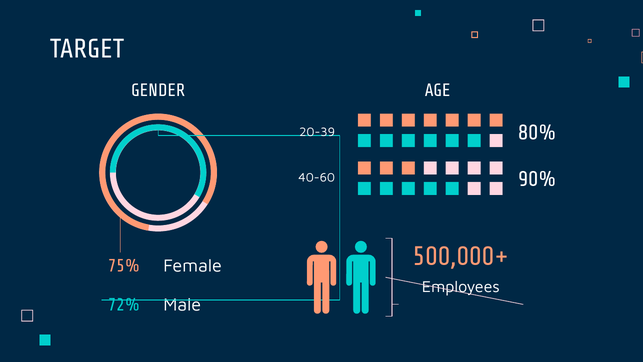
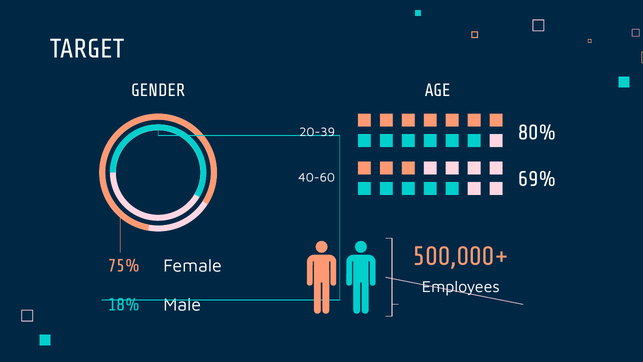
90%: 90% -> 69% (537, 179)
72%: 72% -> 18% (124, 304)
